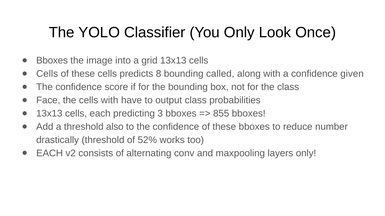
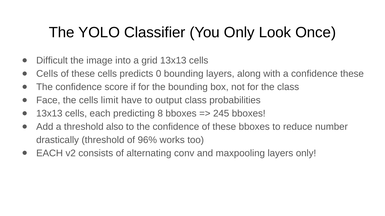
Bboxes: Bboxes -> Difficult (52, 61)
8: 8 -> 0 (159, 74)
bounding called: called -> layers (220, 74)
confidence given: given -> these (352, 74)
cells with: with -> limit (110, 100)
3: 3 -> 8 (160, 114)
855: 855 -> 245 (221, 114)
52%: 52% -> 96% (147, 140)
